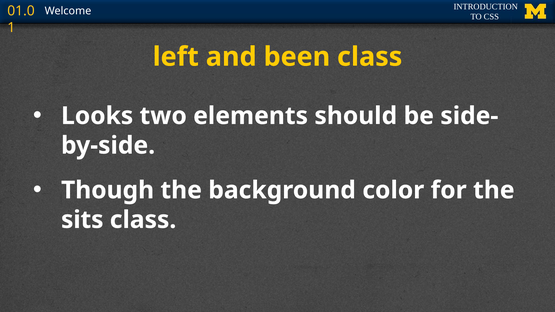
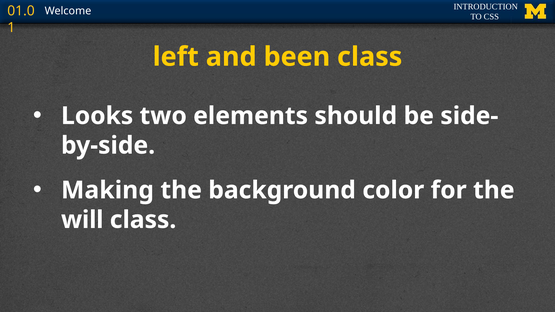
Though: Though -> Making (107, 190)
sits: sits -> will (82, 220)
